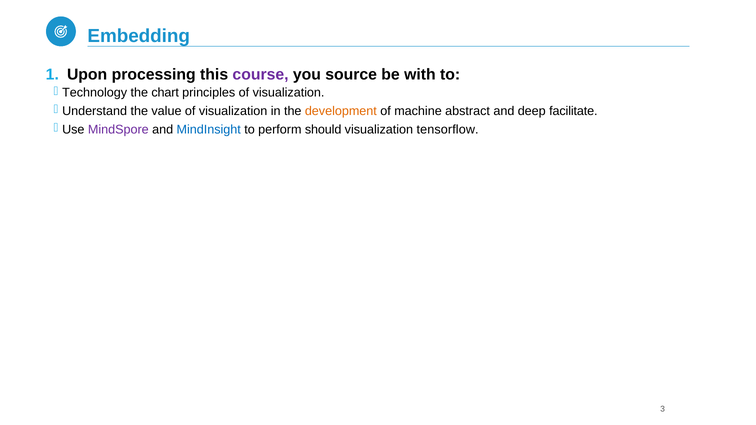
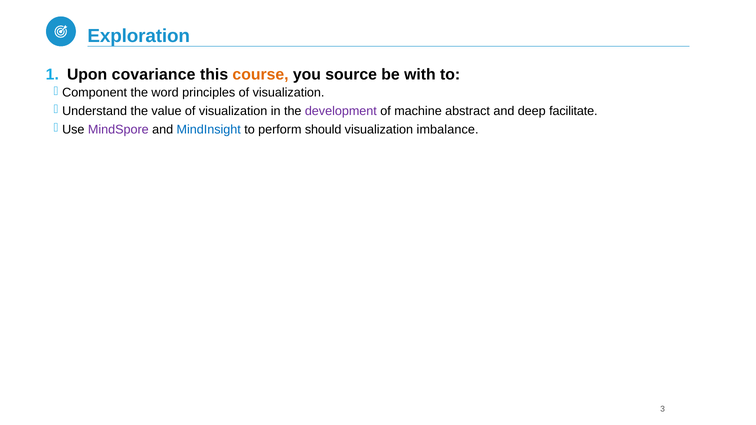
Embedding: Embedding -> Exploration (139, 36)
processing: processing -> covariance (154, 74)
course colour: purple -> orange (261, 74)
Technology: Technology -> Component (95, 93)
chart: chart -> word (165, 93)
development colour: orange -> purple (341, 111)
tensorflow: tensorflow -> imbalance (448, 130)
